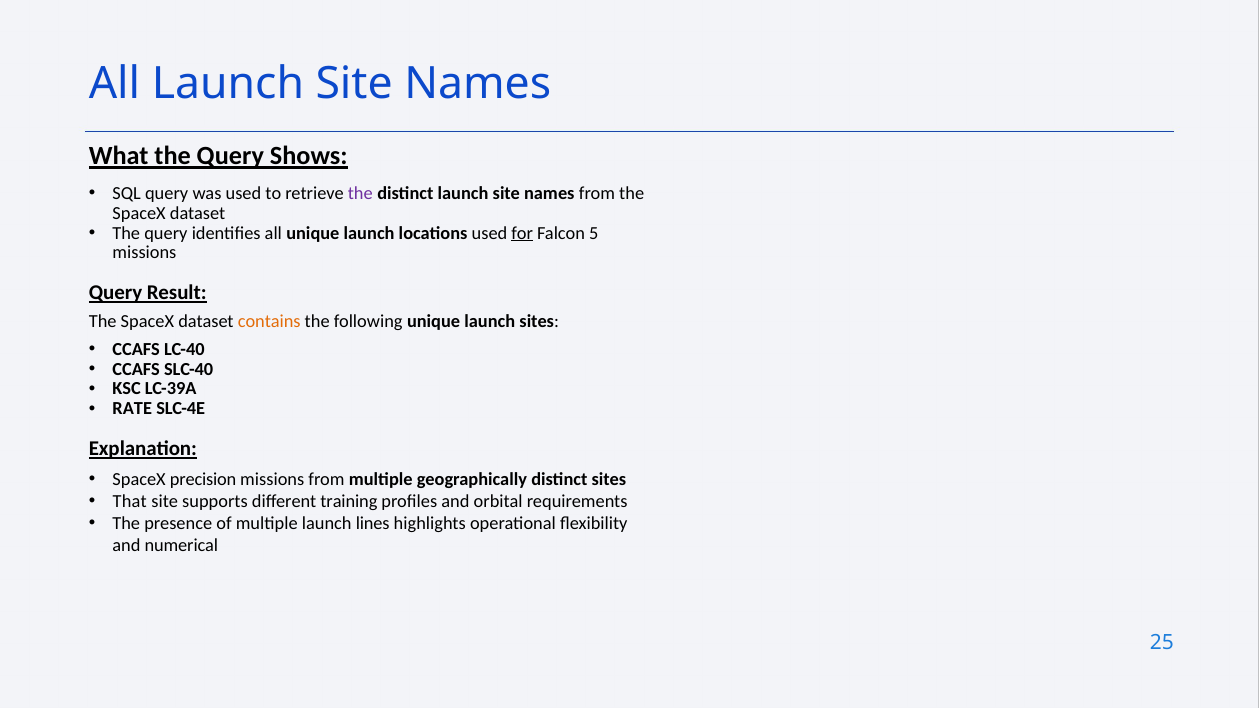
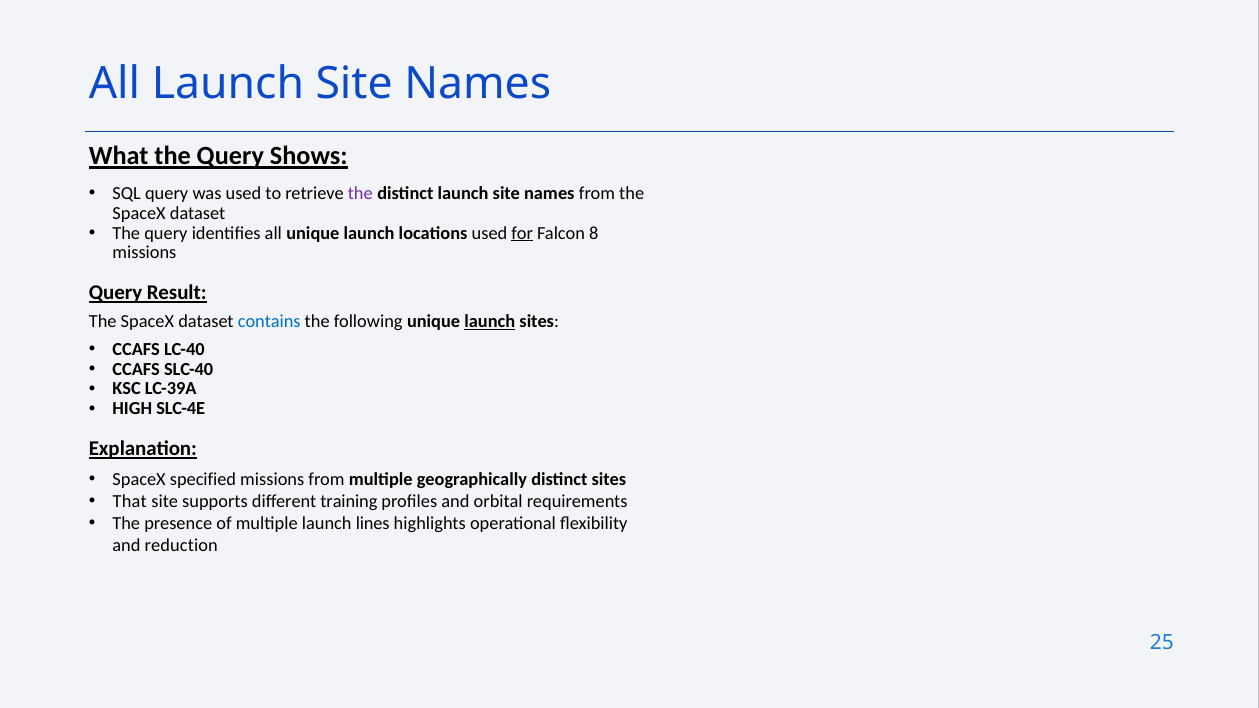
5: 5 -> 8 (594, 233)
contains colour: orange -> blue (269, 322)
launch underline: none -> present (490, 322)
RATE: RATE -> HIGH (132, 409)
precision: precision -> specified (203, 480)
numerical: numerical -> reduction (181, 546)
